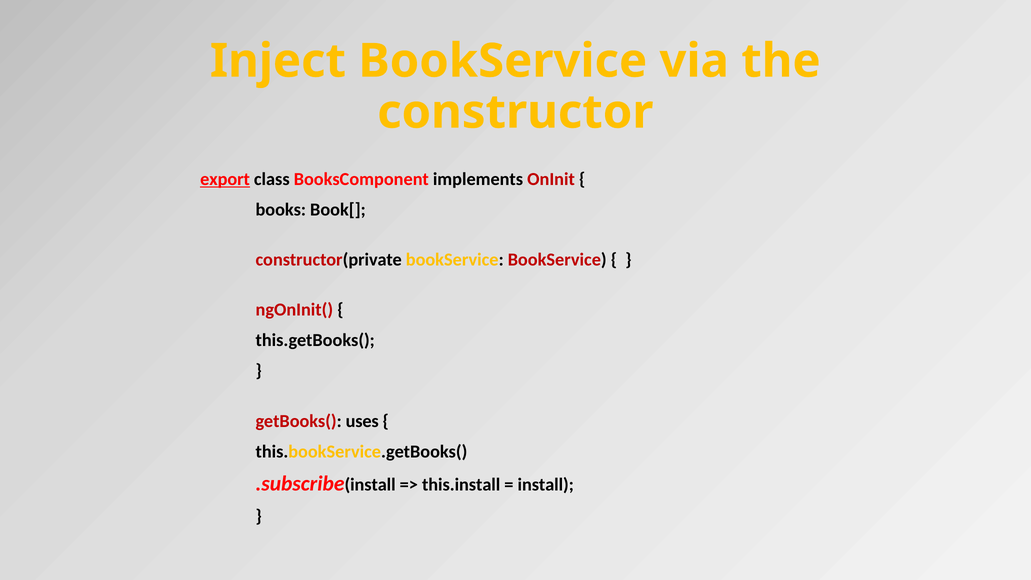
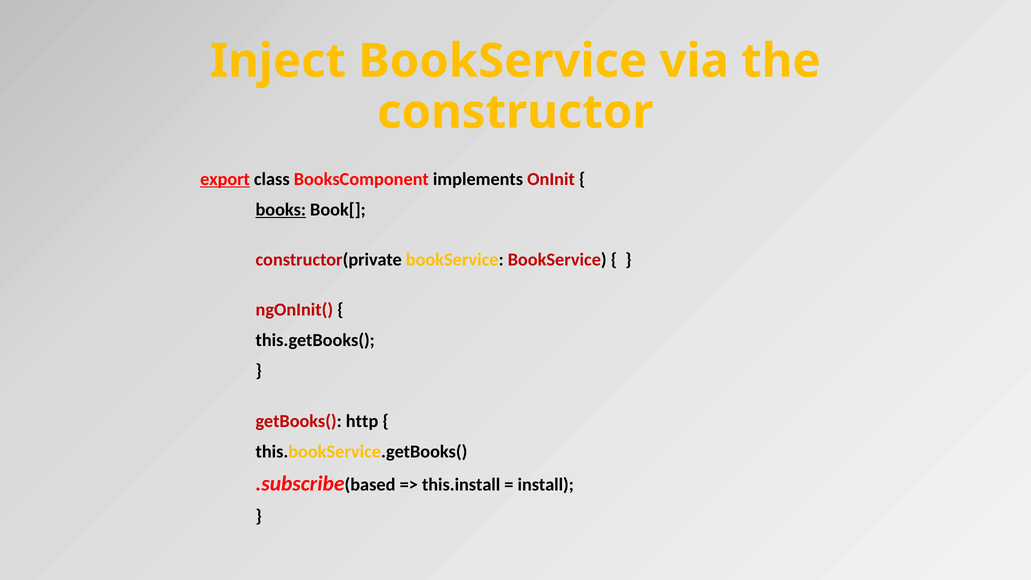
books underline: none -> present (281, 210)
uses: uses -> http (362, 421)
install: install -> based (370, 485)
